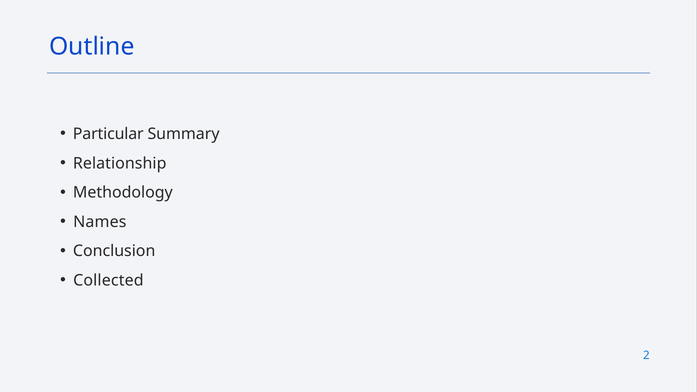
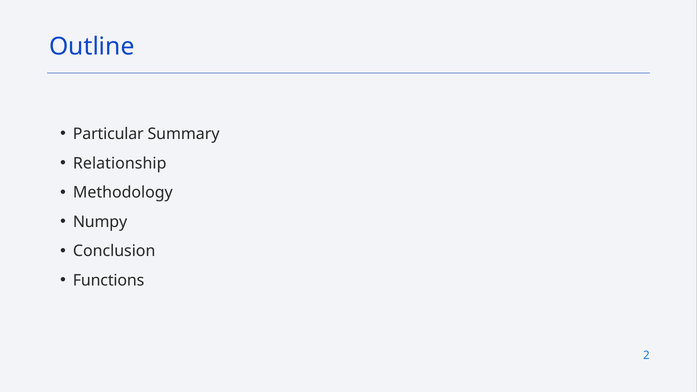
Names: Names -> Numpy (100, 222)
Collected: Collected -> Functions (109, 281)
